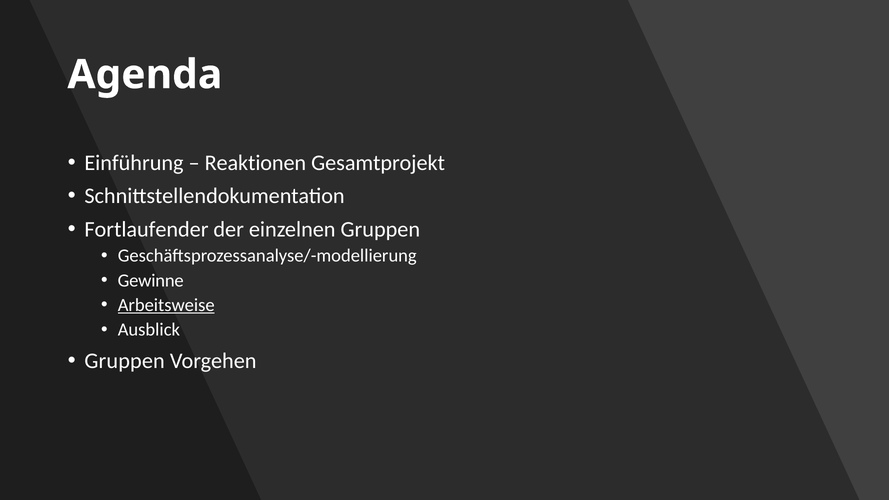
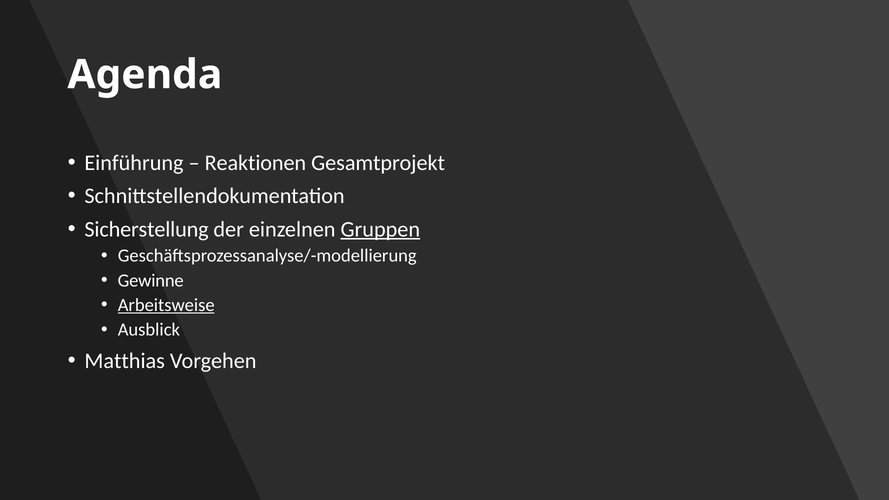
Fortlaufender: Fortlaufender -> Sicherstellung (147, 229)
Gruppen underline: none -> present (380, 229)
Gruppen: Gruppen -> Matthias (125, 361)
